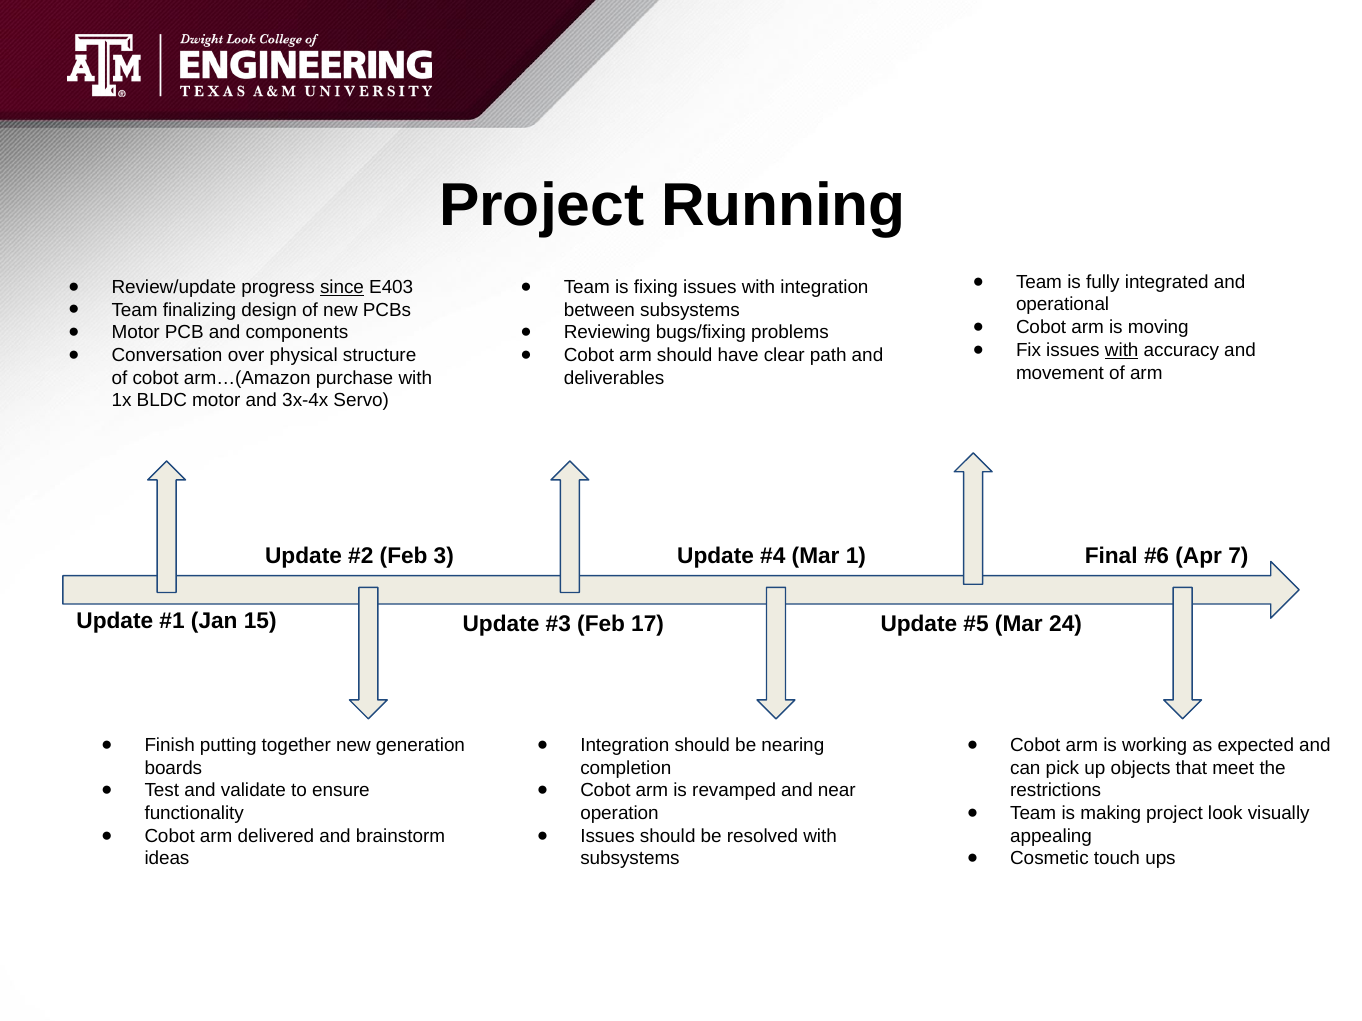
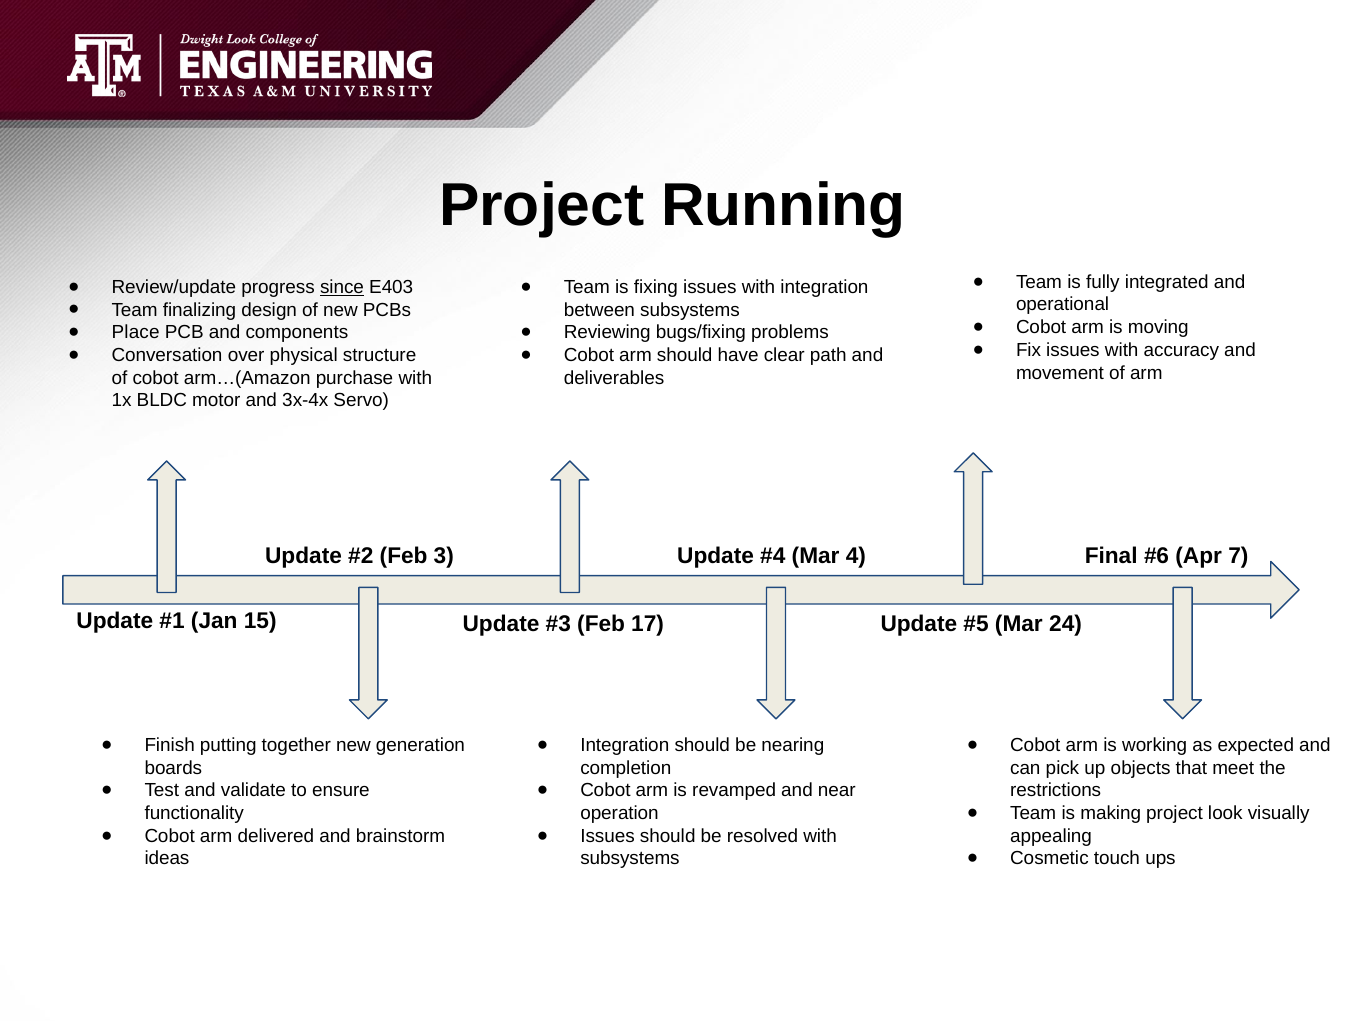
Motor: Motor -> Place (136, 333)
with underline: present -> none (1122, 350)
1: 1 -> 4 (856, 557)
